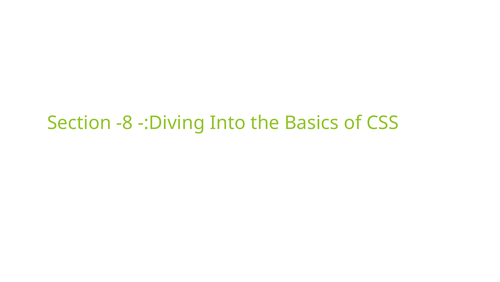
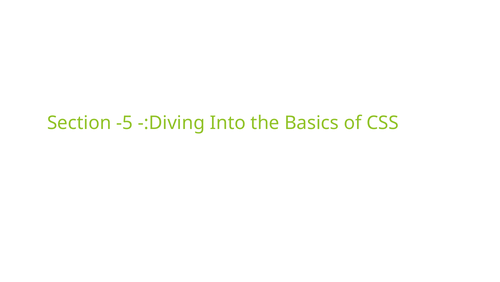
-8: -8 -> -5 (125, 123)
